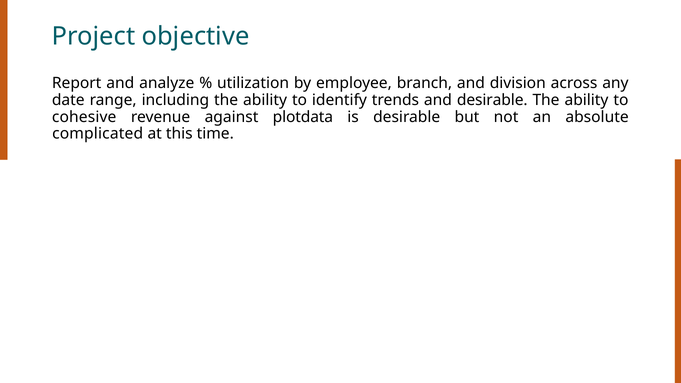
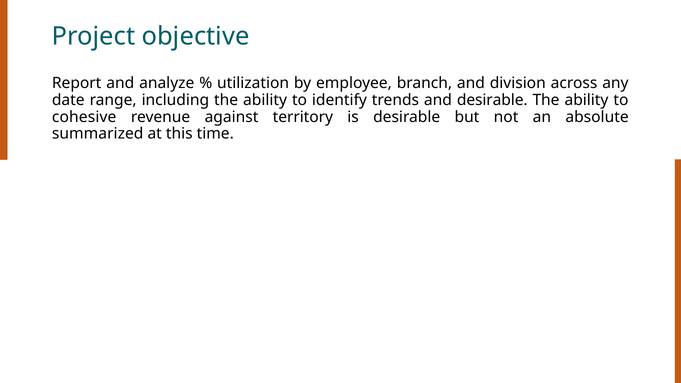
plotdata: plotdata -> territory (303, 117)
complicated: complicated -> summarized (98, 134)
